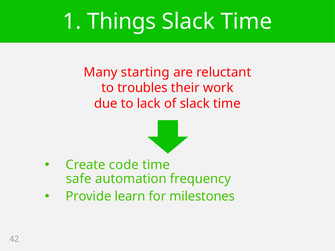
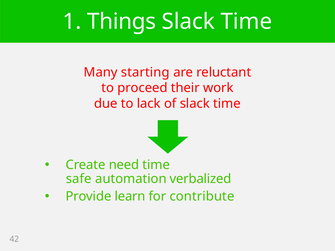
troubles: troubles -> proceed (142, 88)
code: code -> need (124, 165)
frequency: frequency -> verbalized (201, 179)
milestones: milestones -> contribute (202, 197)
